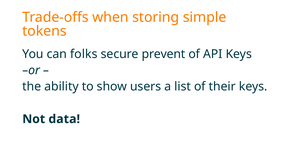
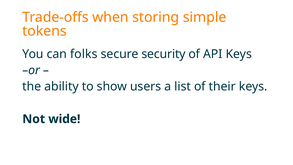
prevent: prevent -> security (164, 54)
data: data -> wide (64, 119)
